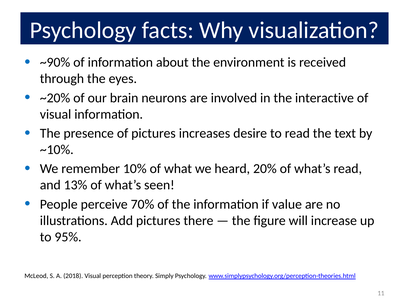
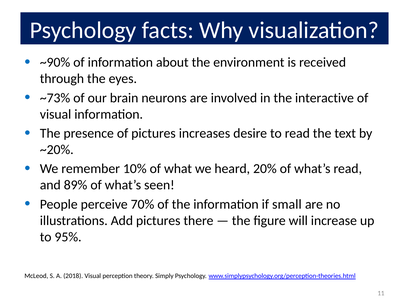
~20%: ~20% -> ~73% (55, 98)
~10%: ~10% -> ~20% (57, 150)
13%: 13% -> 89% (76, 185)
value: value -> small (287, 204)
